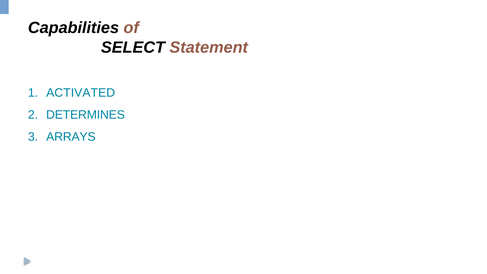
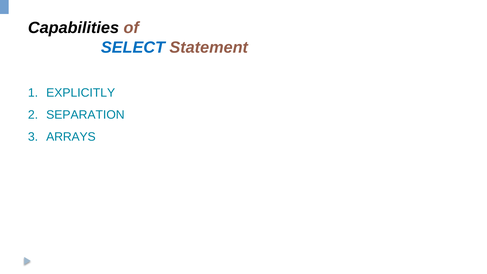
SELECT colour: black -> blue (133, 47)
ACTIVATED: ACTIVATED -> EXPLICITLY (81, 93)
DETERMINES: DETERMINES -> SEPARATION (85, 115)
